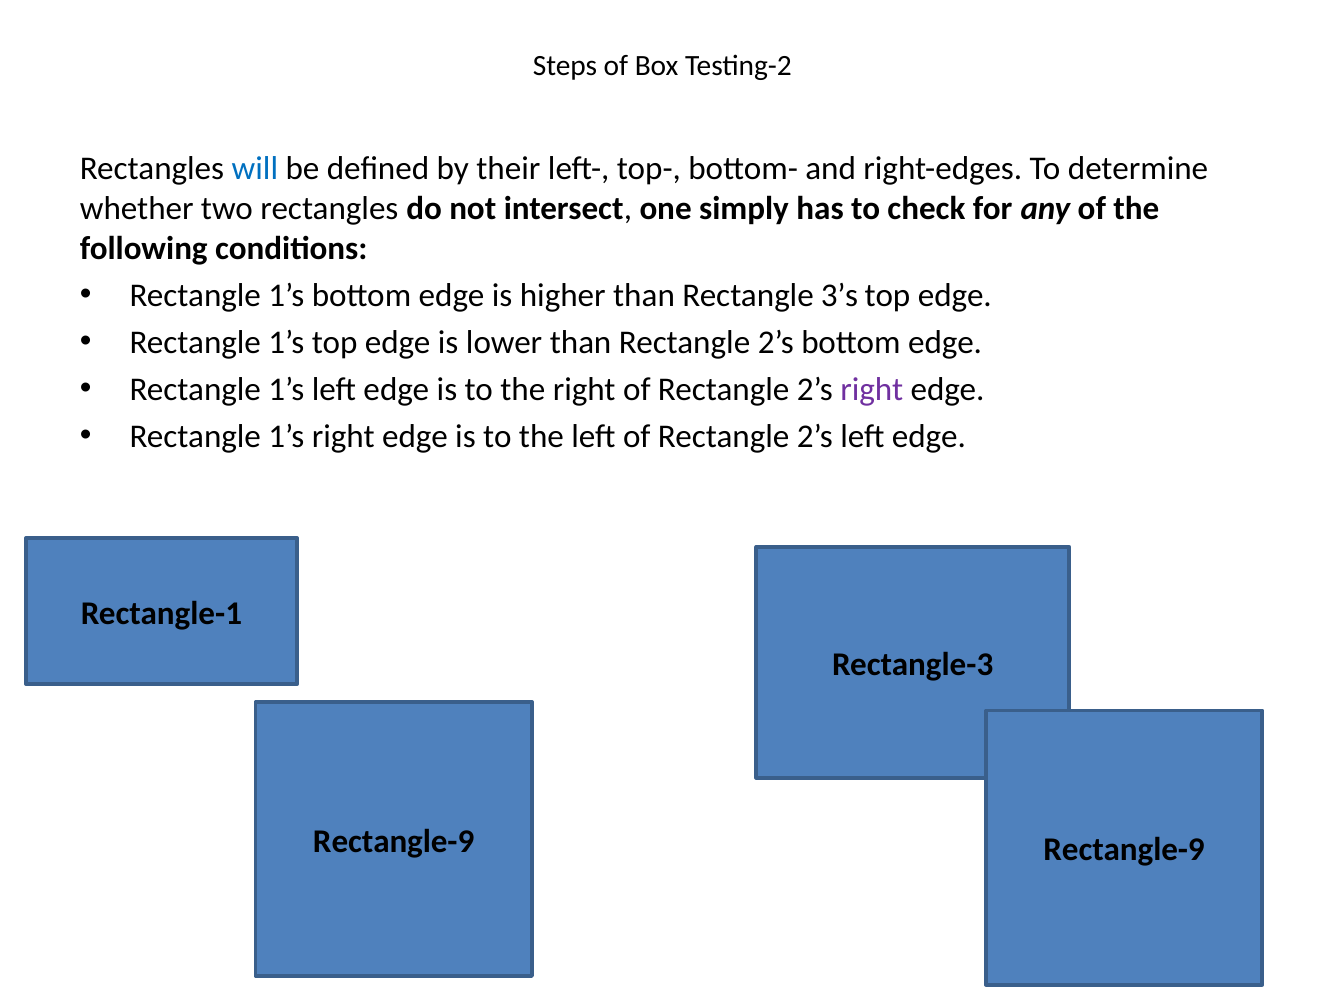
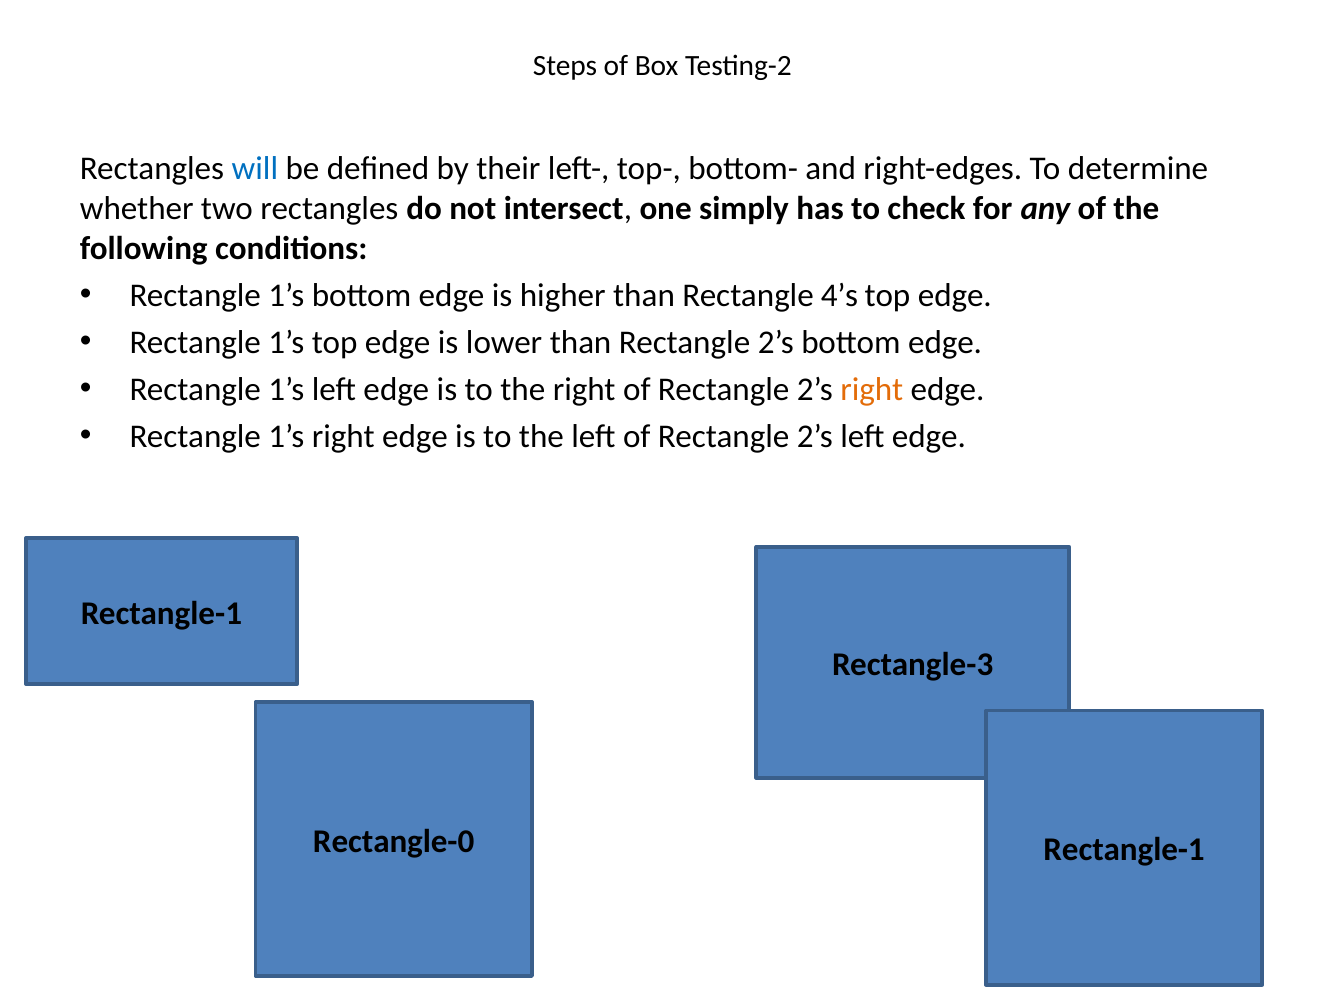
3’s: 3’s -> 4’s (839, 296)
right colour: purple -> orange (872, 390)
Rectangle-9: Rectangle-9 -> Rectangle-0 (394, 842)
Rectangle-9: Rectangle-9 -> Rectangle-1 (1124, 851)
